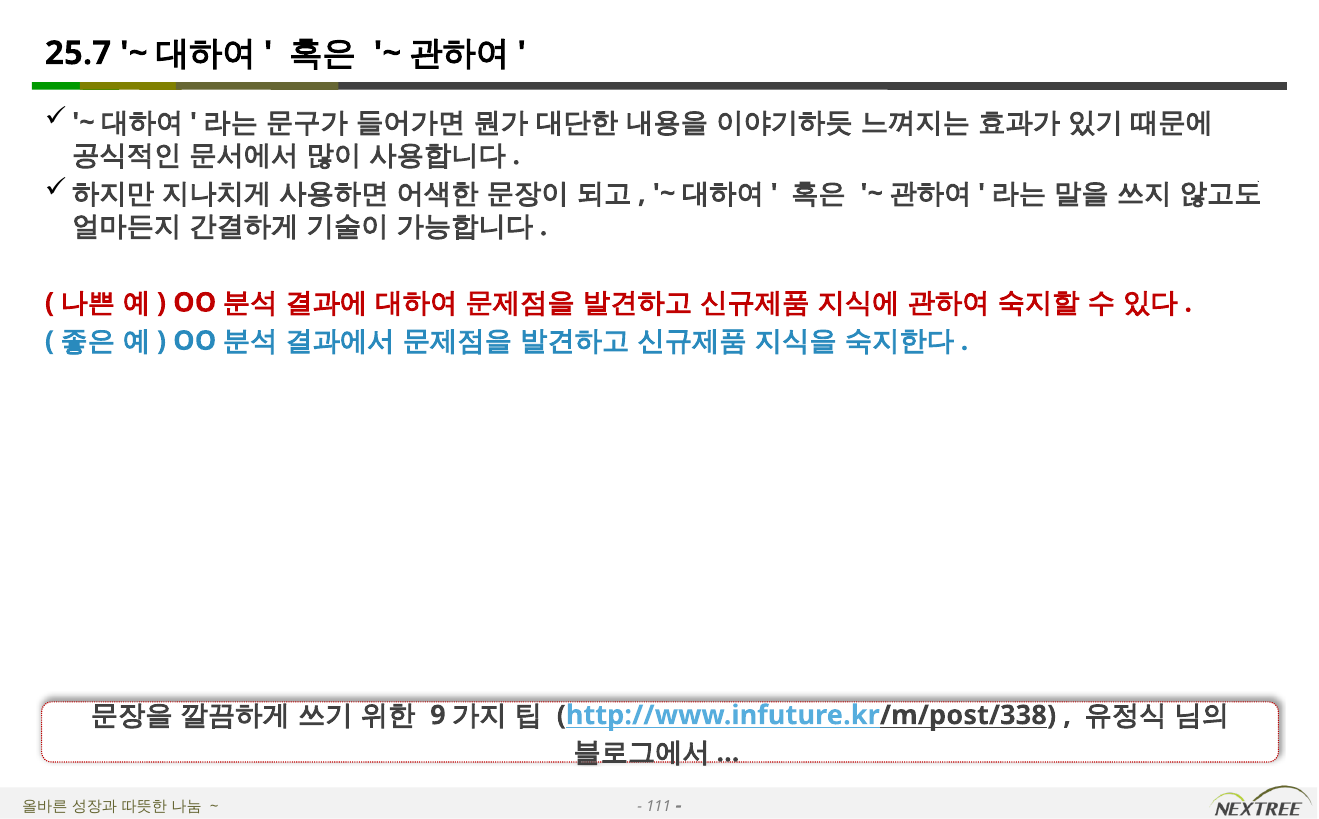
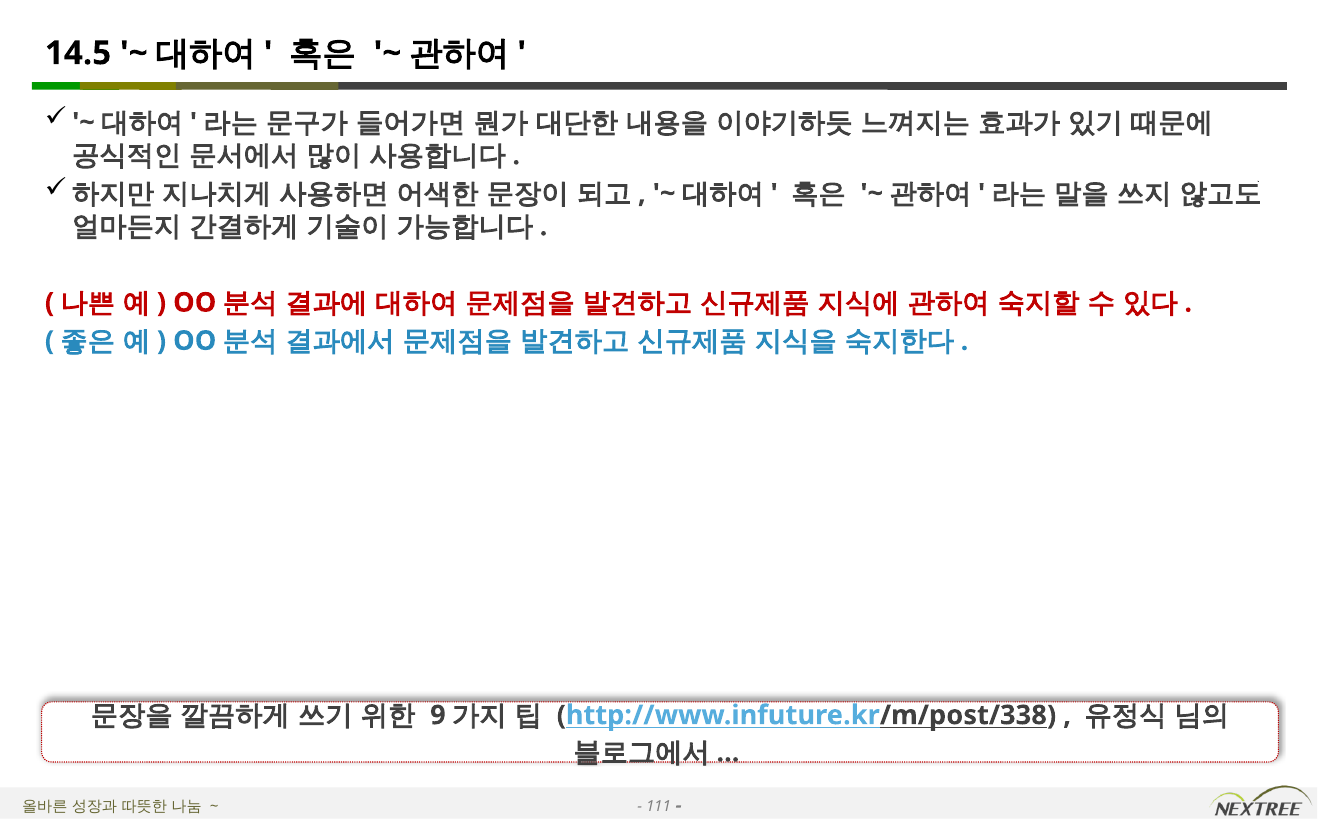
25.7: 25.7 -> 14.5 (78, 53)
